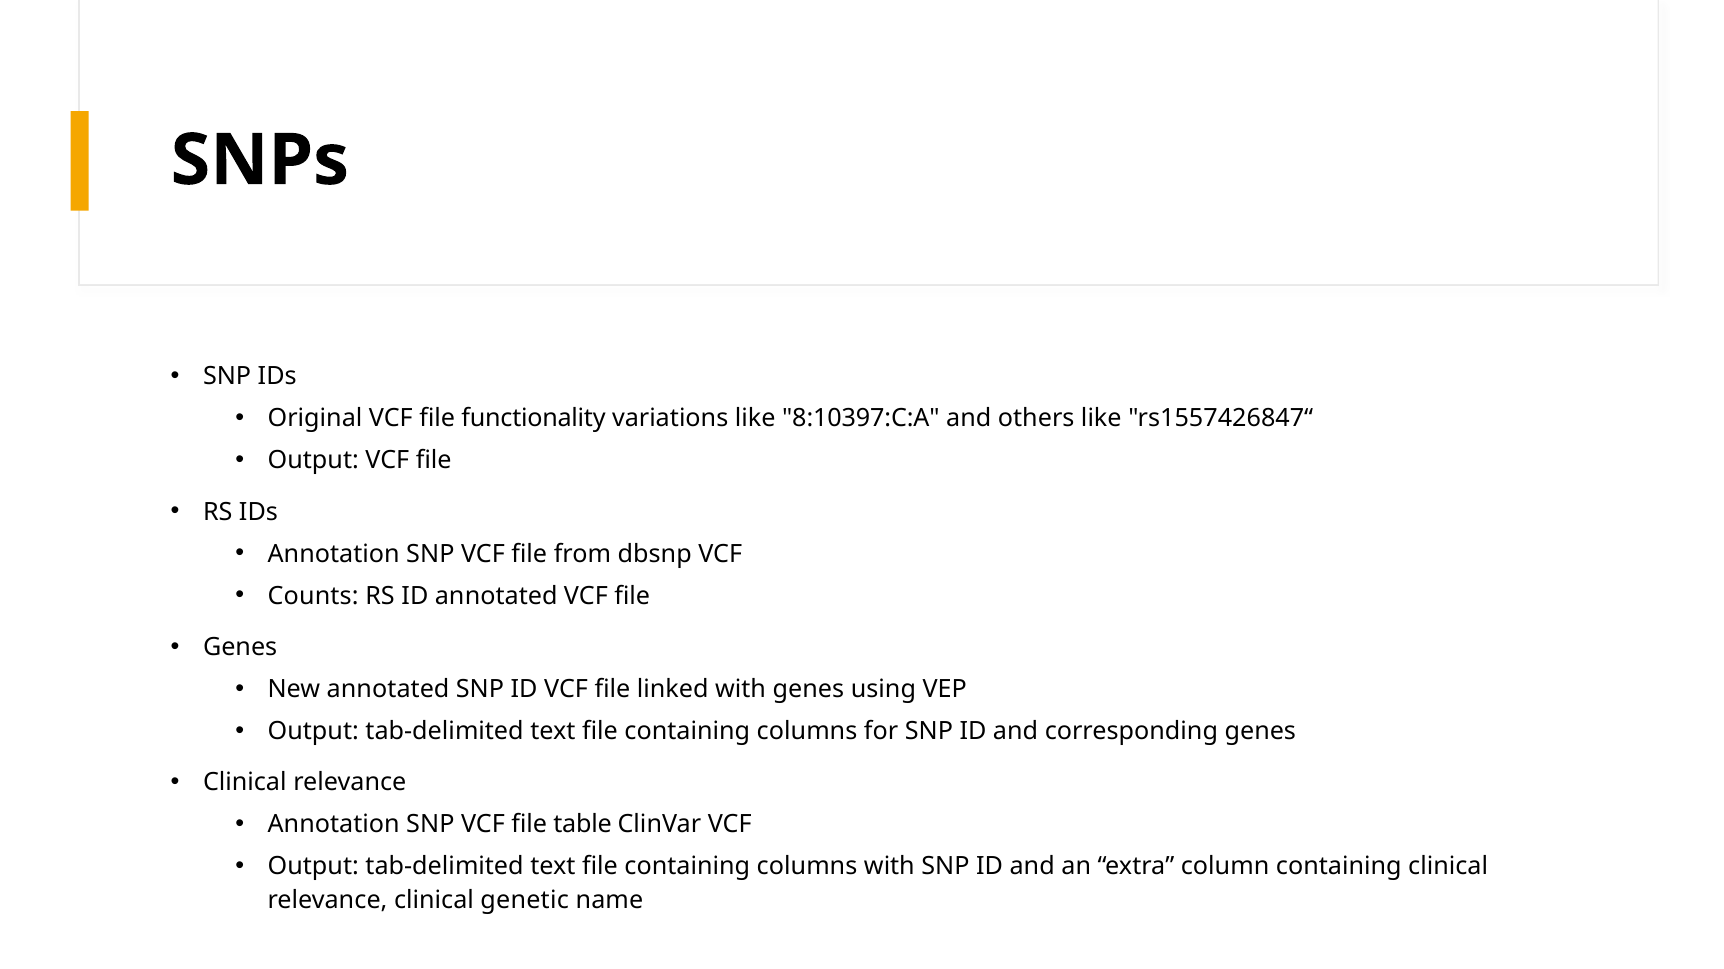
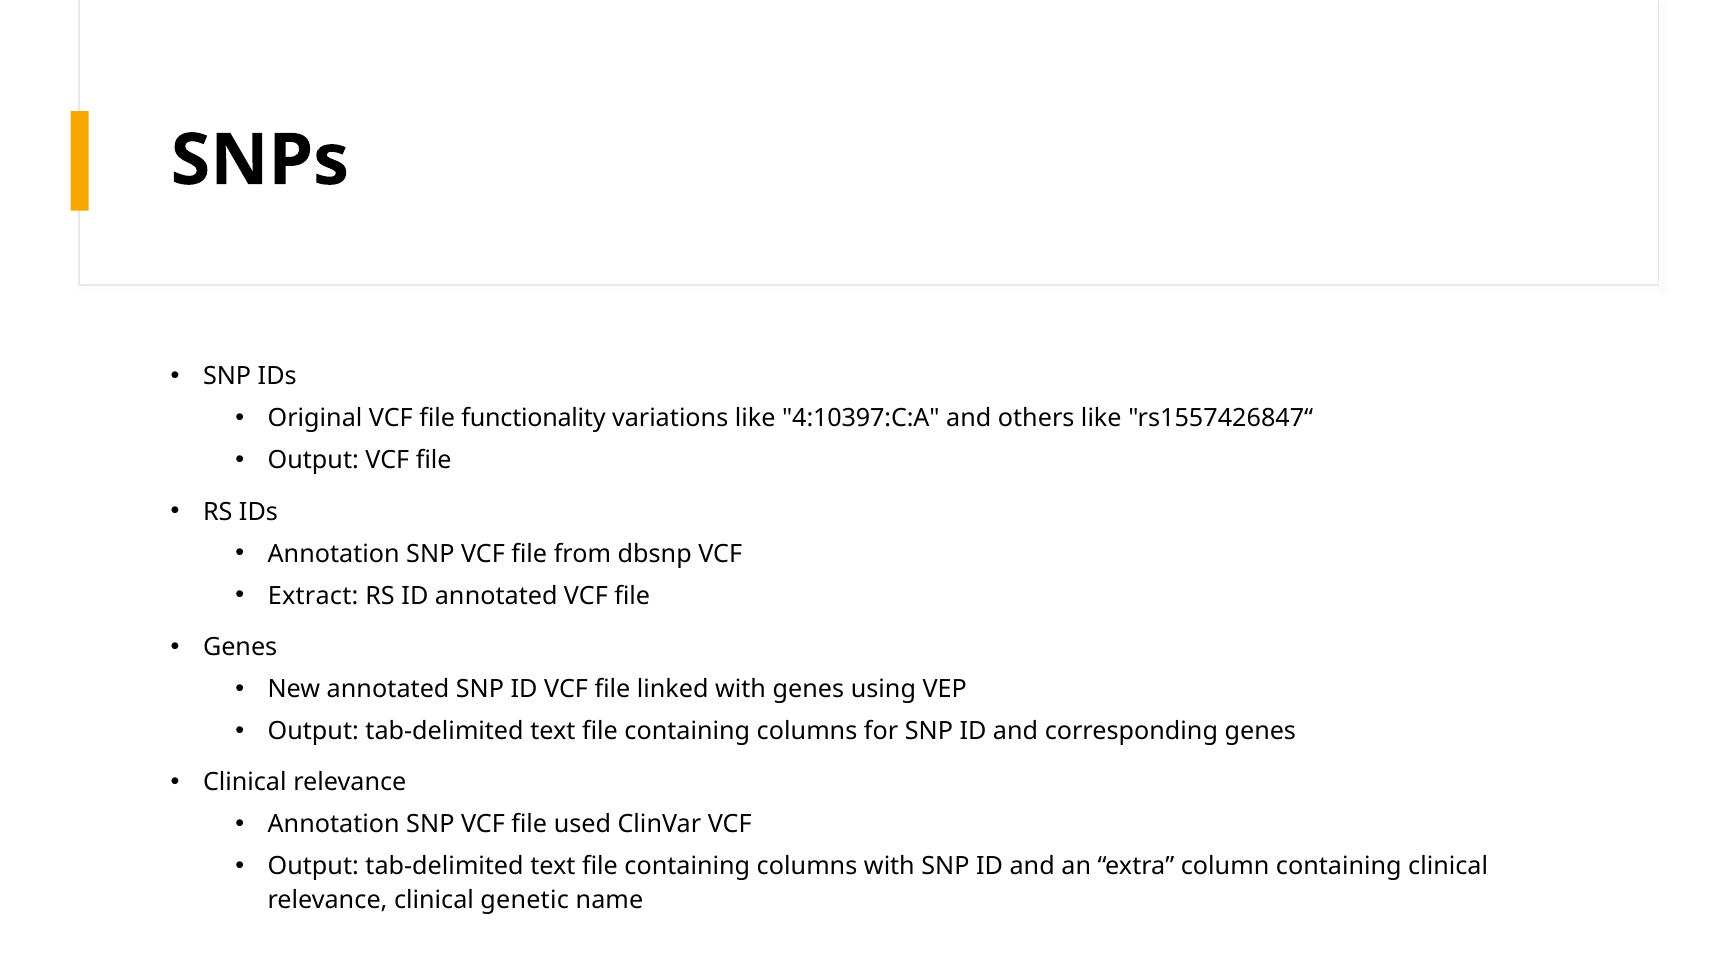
8:10397:C:A: 8:10397:C:A -> 4:10397:C:A (861, 419)
Counts: Counts -> Extract (313, 596)
table: table -> used (582, 825)
